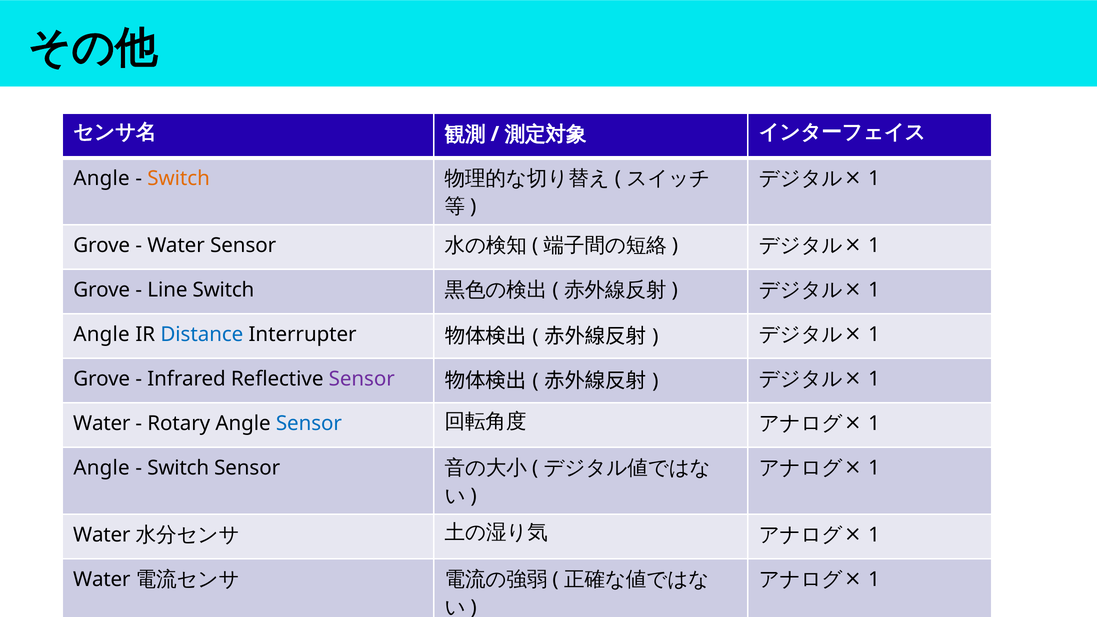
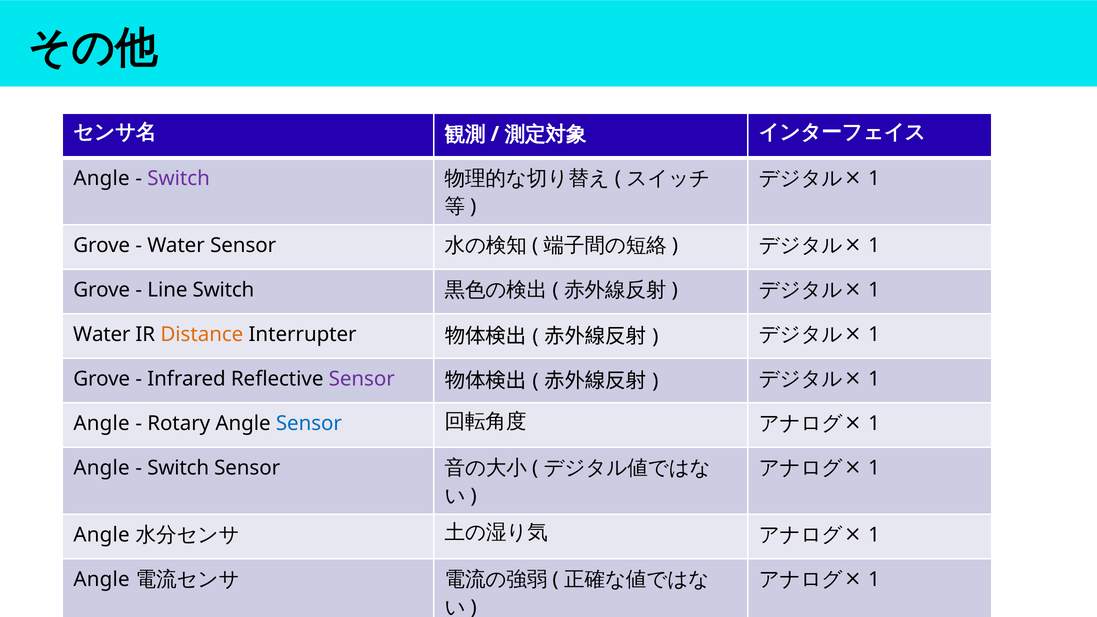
Switch colour: orange -> purple (179, 179)
Angle: Angle -> Water (102, 335)
Distance colour: blue -> orange (202, 335)
Water: Water -> Angle (102, 424)
Water: Water -> Angle (102, 535)
Water: Water -> Angle (102, 579)
